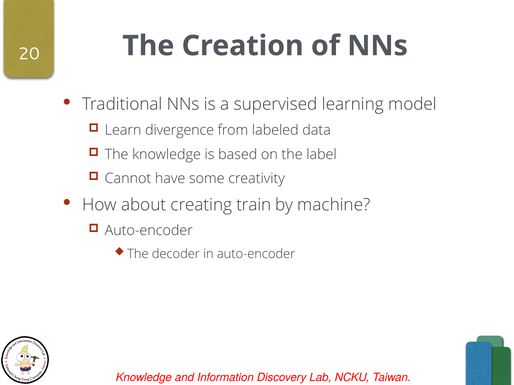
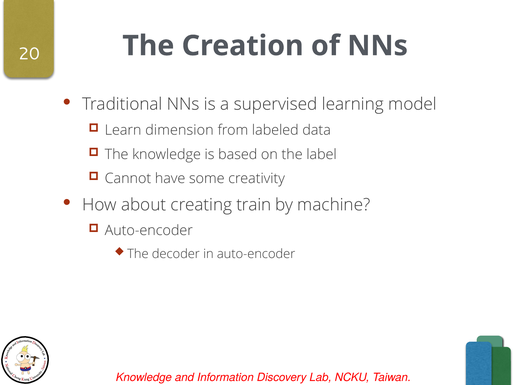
divergence: divergence -> dimension (179, 130)
